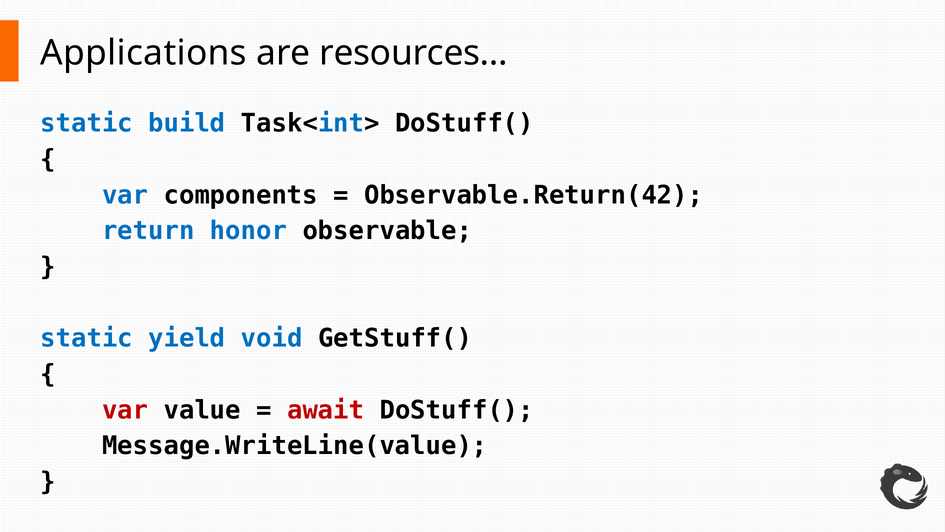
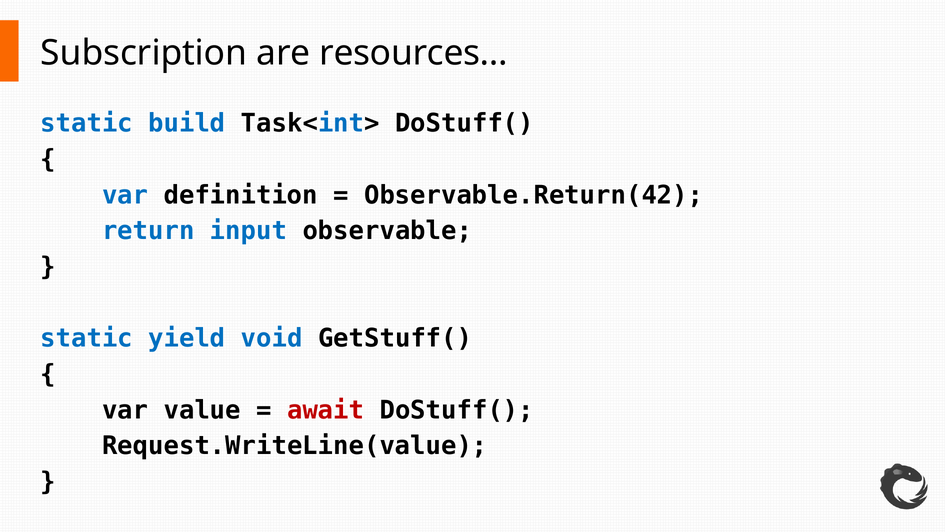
Applications: Applications -> Subscription (144, 53)
components: components -> definition (241, 195)
honor: honor -> input (248, 231)
var colour: red -> black (125, 410)
Message.WriteLine(value: Message.WriteLine(value -> Request.WriteLine(value (295, 446)
